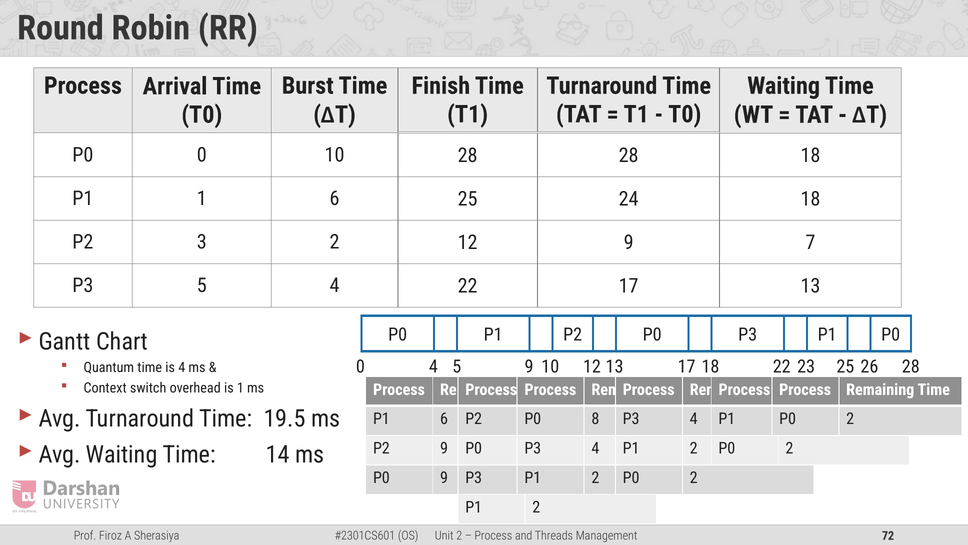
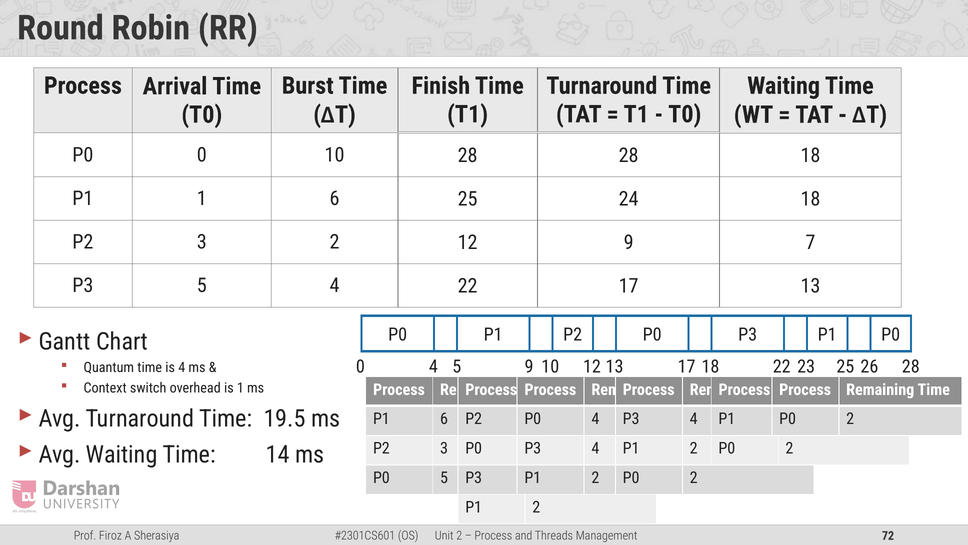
8: 8 -> 4 (595, 419)
9: 9 -> 3 (444, 448)
P0 9: 9 -> 5 (444, 478)
